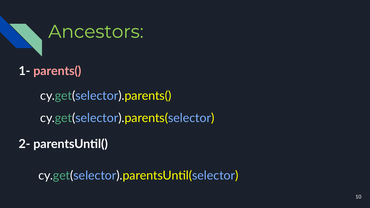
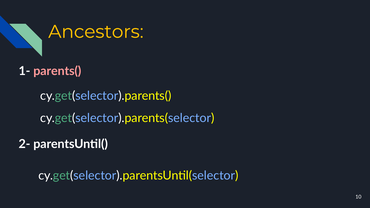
Ancestors colour: light green -> yellow (96, 32)
